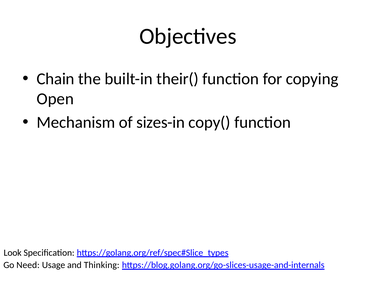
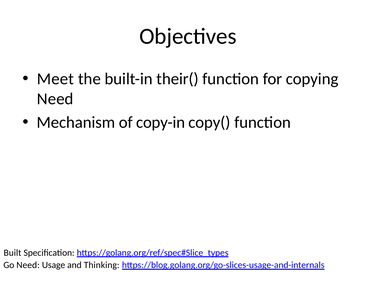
Chain: Chain -> Meet (55, 79)
Open: Open -> Need (55, 99)
sizes-in: sizes-in -> copy-in (161, 122)
Look: Look -> Built (13, 253)
